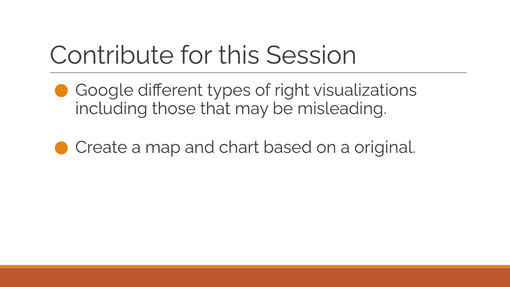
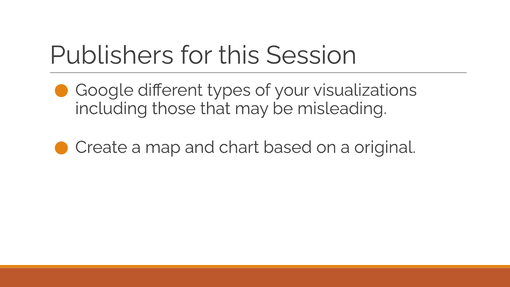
Contribute: Contribute -> Publishers (112, 55)
right: right -> your (292, 90)
